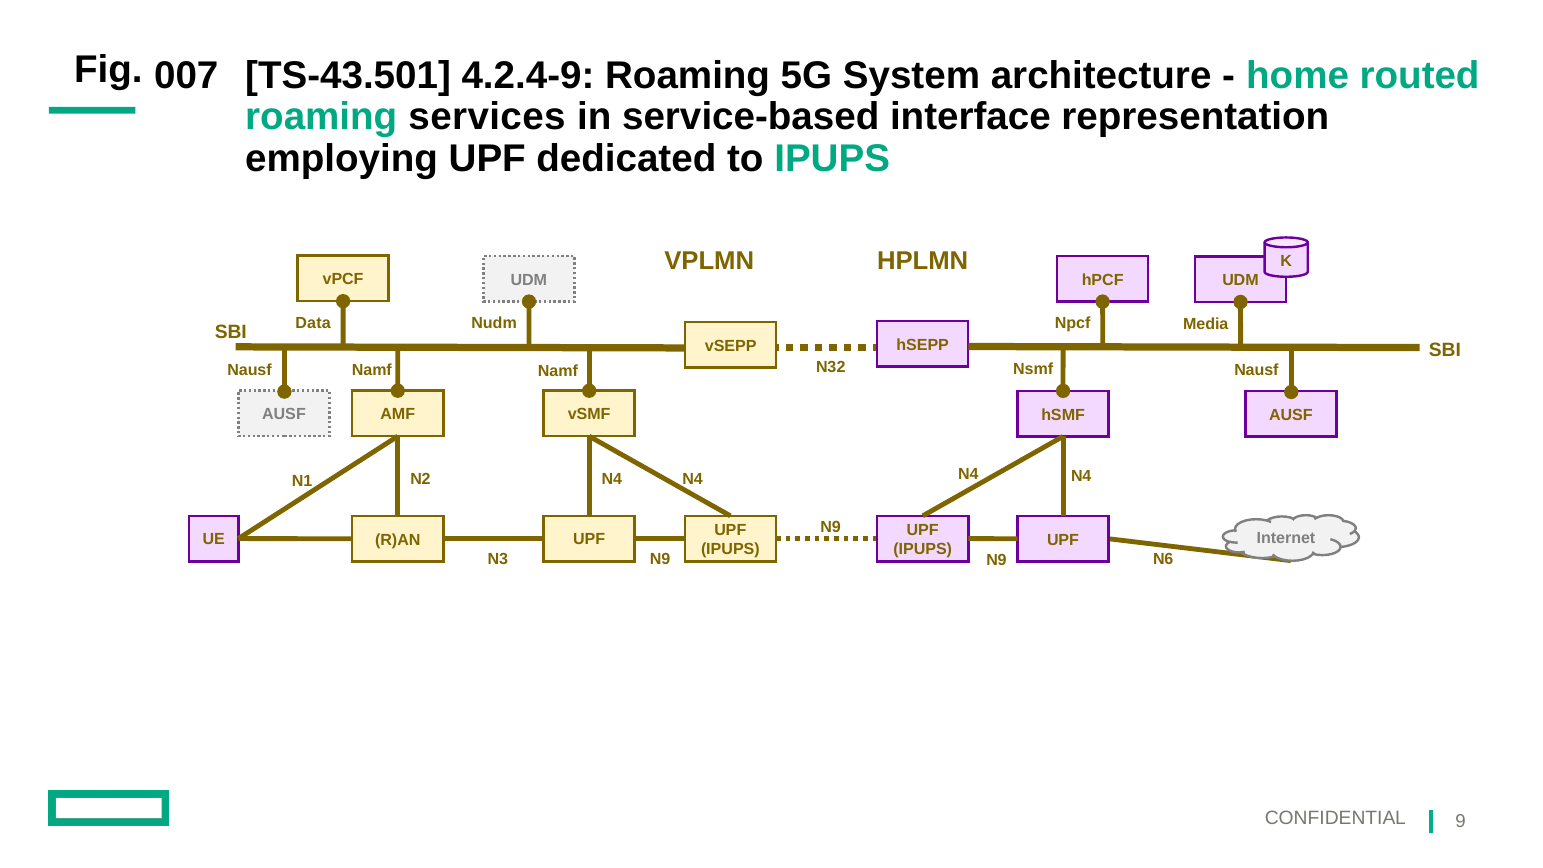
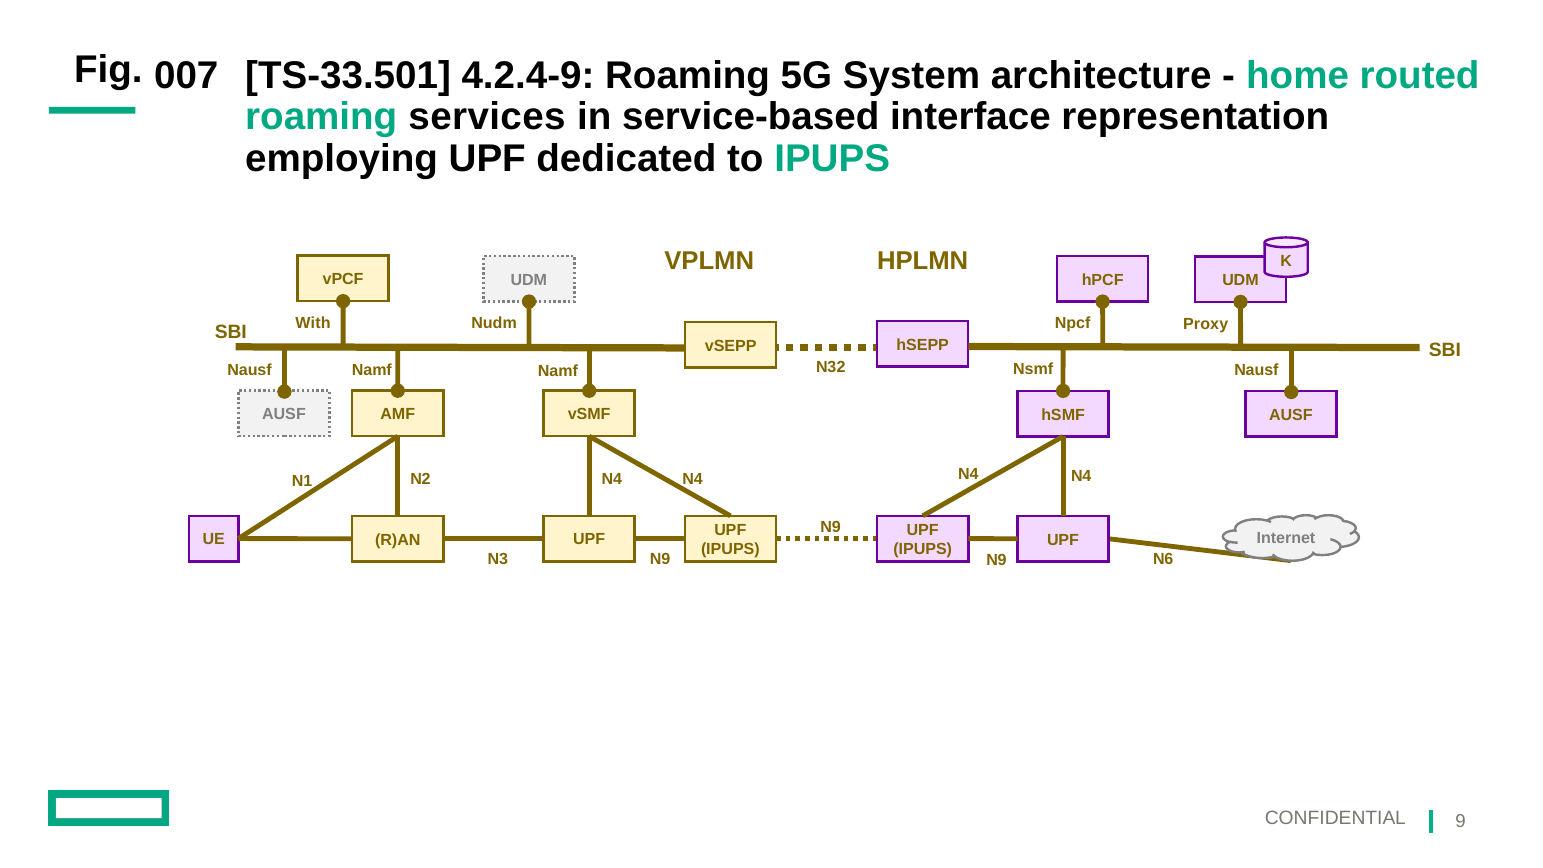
TS-43.501: TS-43.501 -> TS-33.501 (348, 75)
Data: Data -> With (313, 323)
Media: Media -> Proxy (1206, 324)
